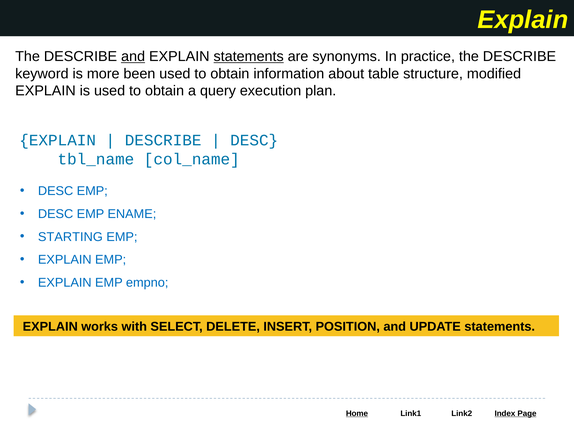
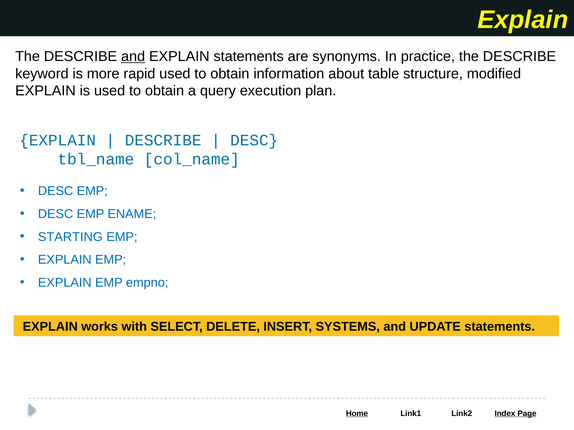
statements underline: present -> none (249, 57)
been: been -> rapid (139, 74)
POSITION: POSITION -> SYSTEMS (348, 327)
